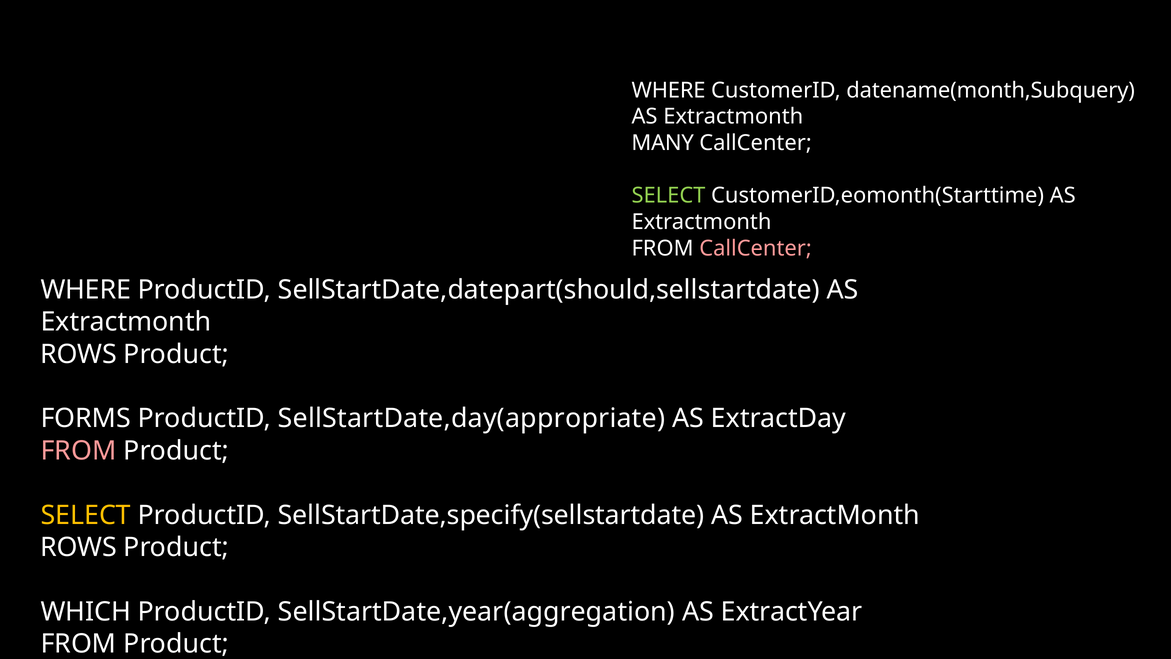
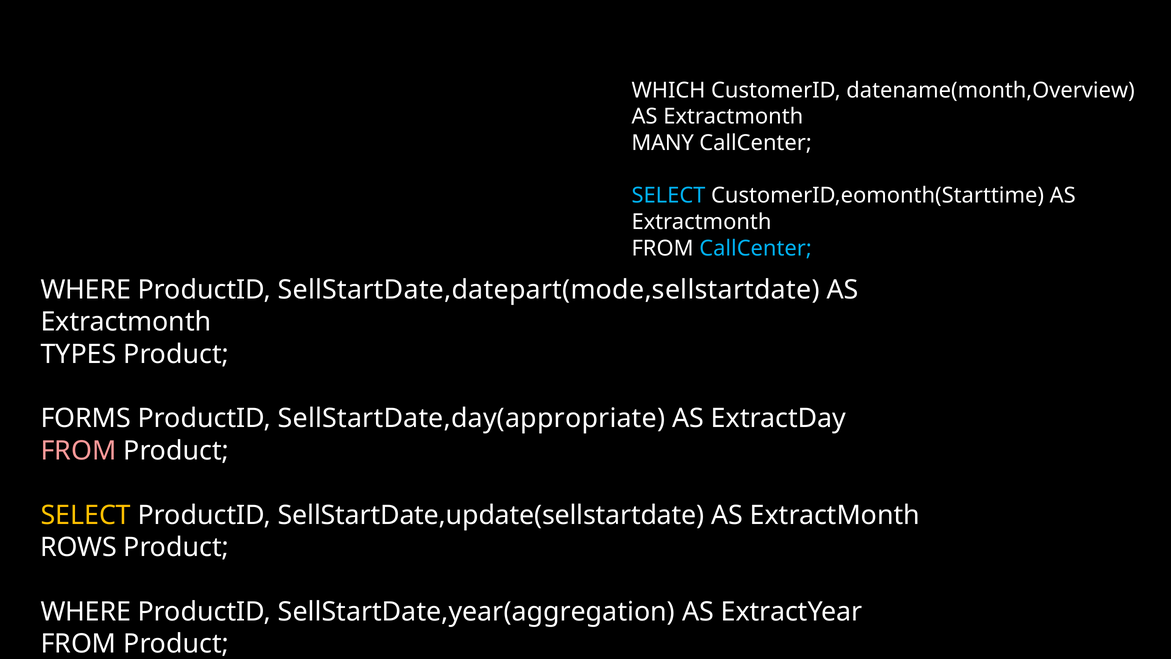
WHERE: WHERE -> WHICH (668, 90)
datename(month,Subquery: datename(month,Subquery -> datename(month,Overview (991, 90)
SELECT colour: light green -> light blue (668, 196)
CallCenter colour: pink -> light blue (756, 248)
SellStartDate,datepart(should,sellstartdate: SellStartDate,datepart(should,sellstartdate -> SellStartDate,datepart(mode,sellstartdate (549, 290)
ROWS: ROWS -> TYPES (78, 354)
SellStartDate,specify(sellstartdate: SellStartDate,specify(sellstartdate -> SellStartDate,update(sellstartdate (491, 515)
WHICH: WHICH -> WHERE (86, 612)
